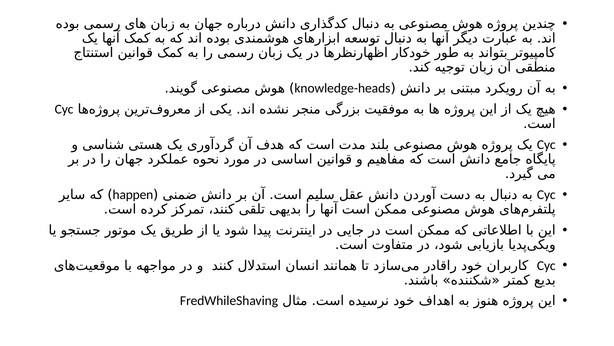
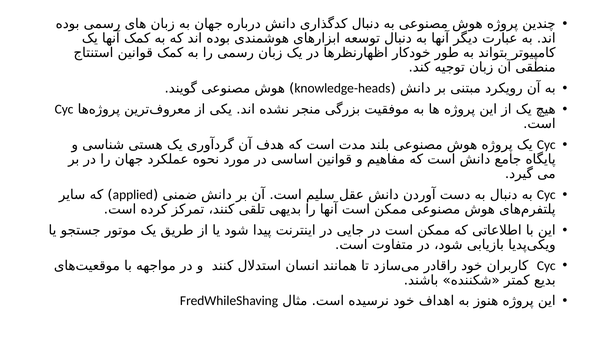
happen: happen -> applied (133, 194)
